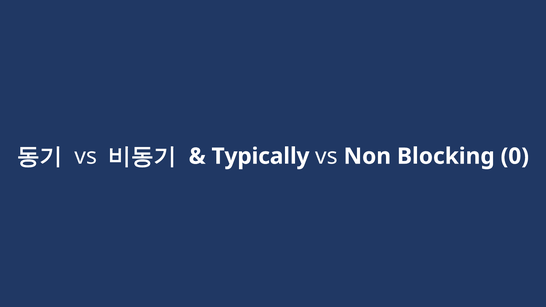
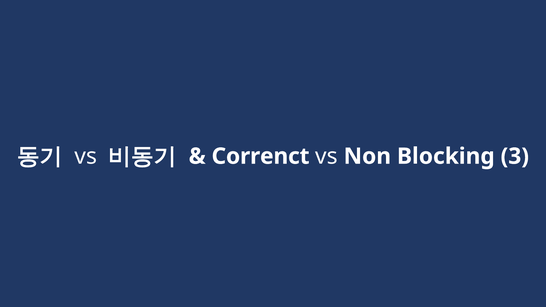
Typically: Typically -> Correnct (261, 156)
0: 0 -> 3 (515, 156)
